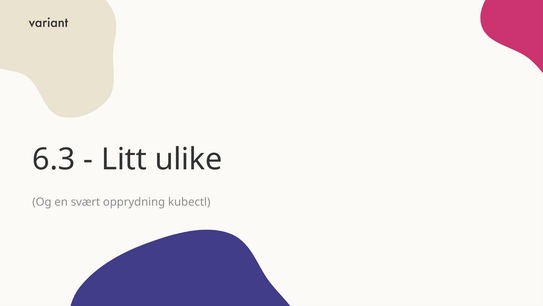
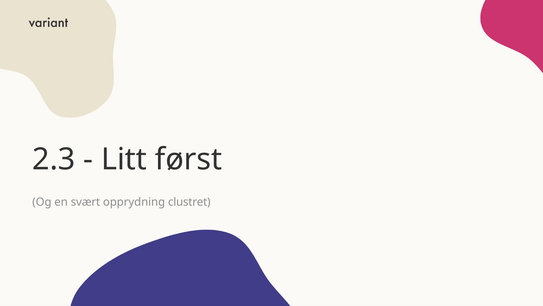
6.3: 6.3 -> 2.3 (54, 159)
ulike: ulike -> først (188, 159)
kubectl: kubectl -> clustret (189, 202)
